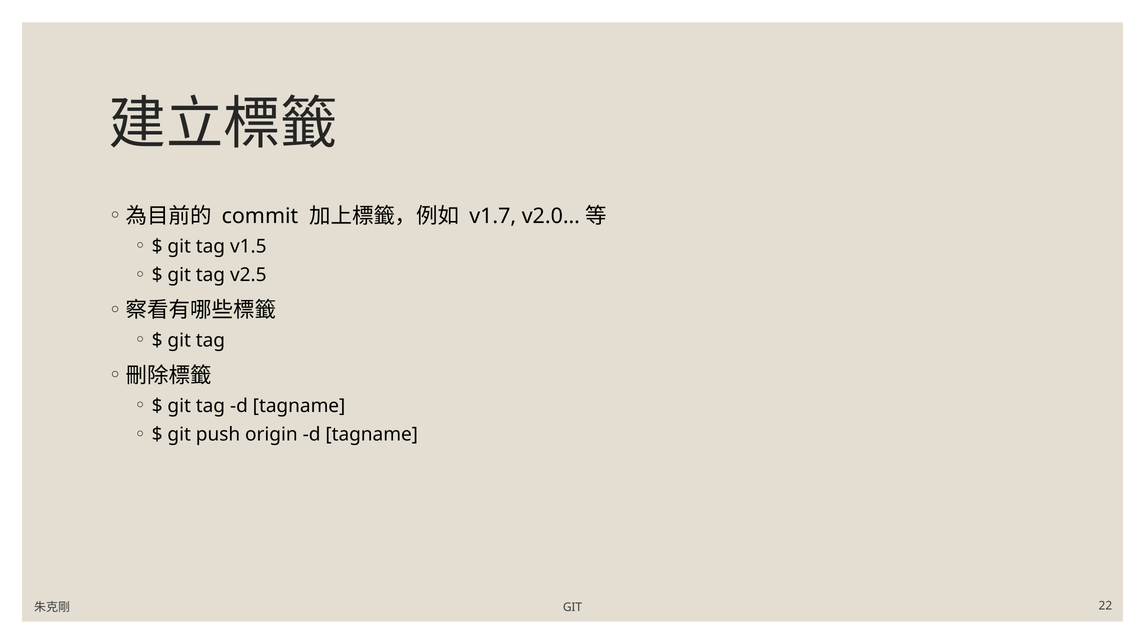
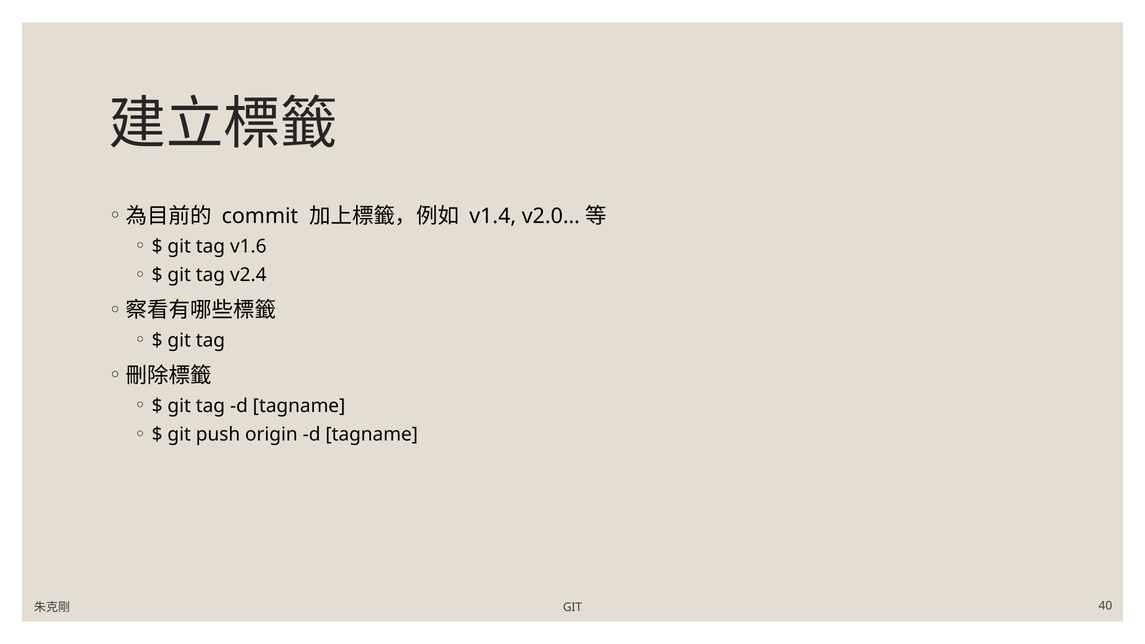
v1.7: v1.7 -> v1.4 (493, 216)
v1.5: v1.5 -> v1.6 (248, 246)
v2.5: v2.5 -> v2.4 (248, 275)
22: 22 -> 40 (1105, 606)
